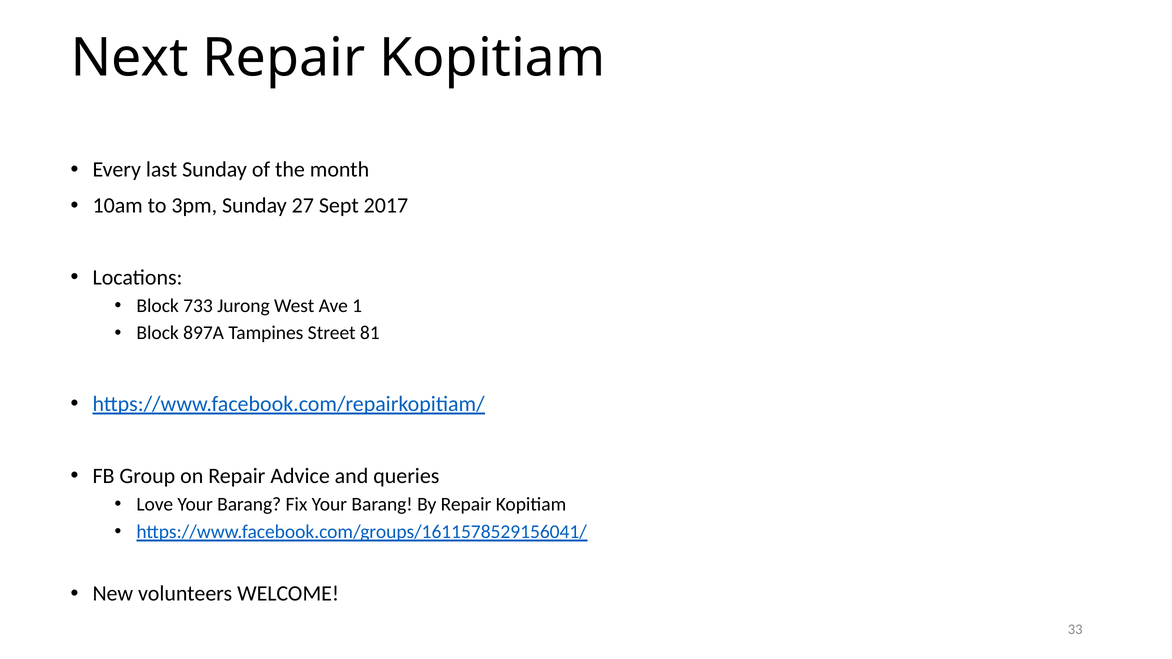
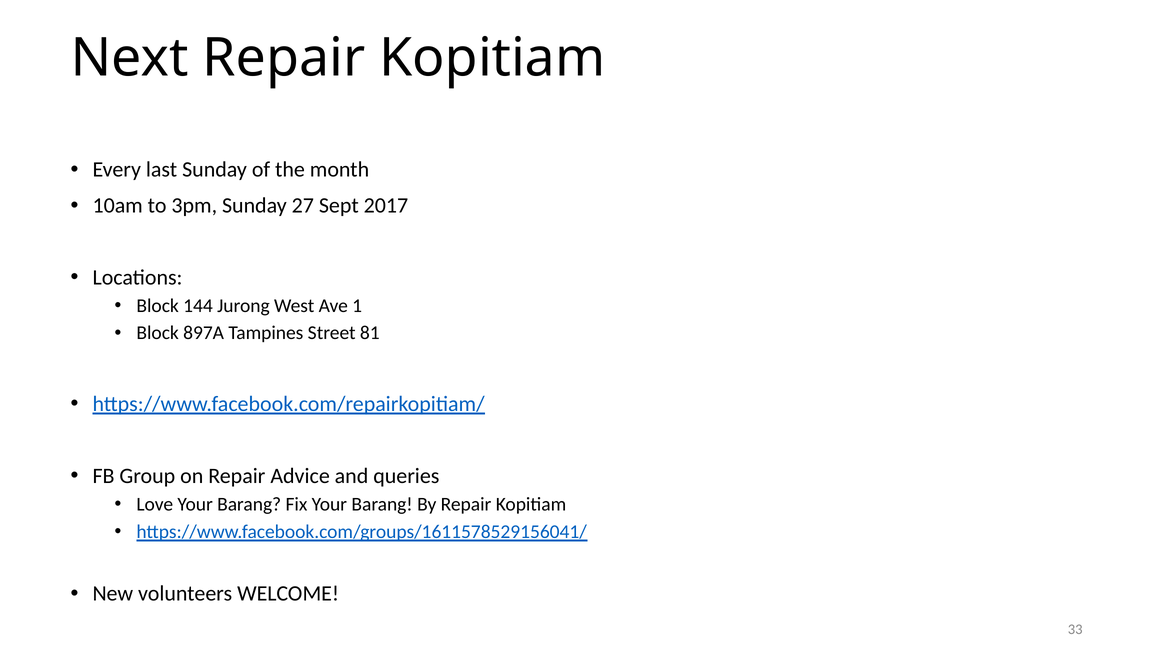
733: 733 -> 144 (198, 306)
